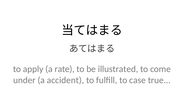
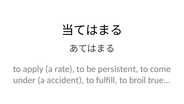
illustrated: illustrated -> persistent (118, 69)
case: case -> broil (138, 80)
